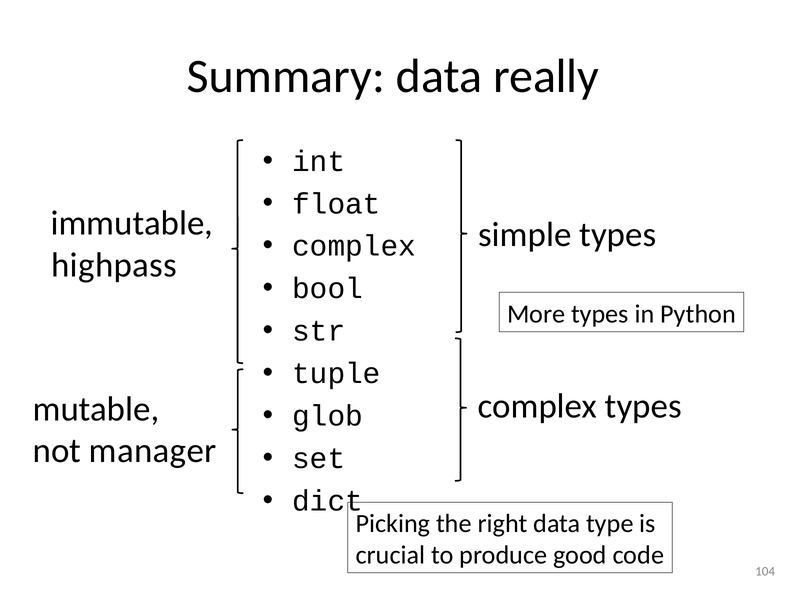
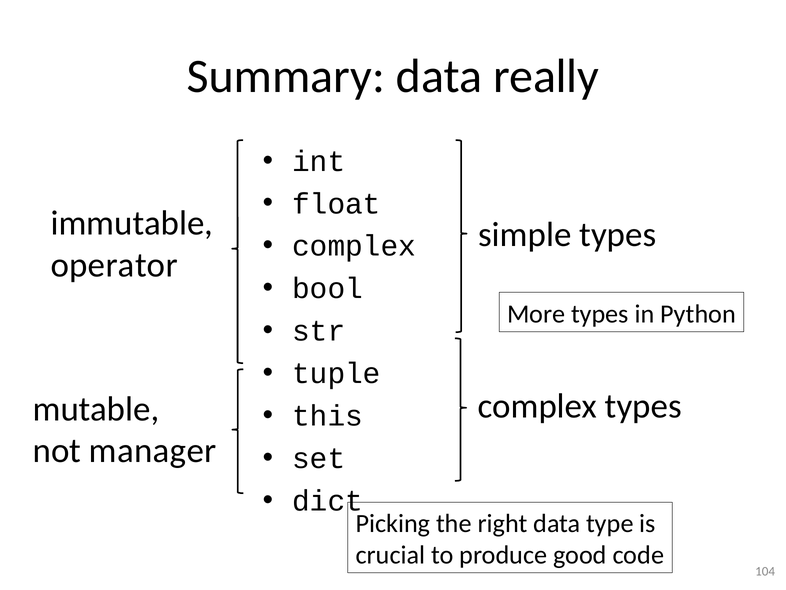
highpass: highpass -> operator (114, 265)
glob: glob -> this (328, 416)
